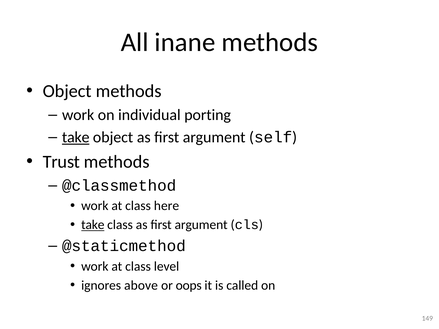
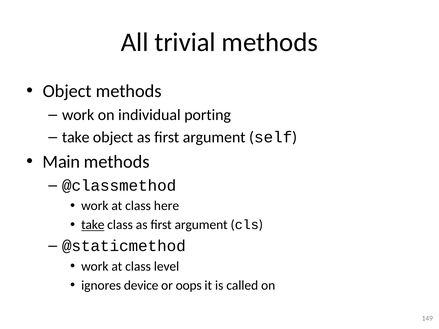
inane: inane -> trivial (185, 42)
take underline: present -> none (76, 137)
Trust: Trust -> Main (61, 162)
above: above -> device (141, 286)
